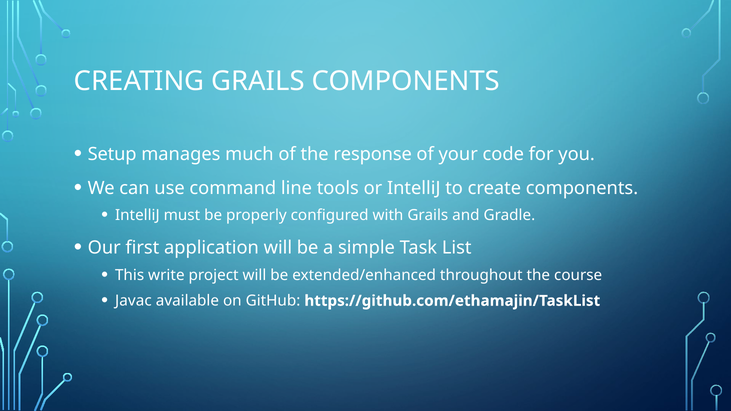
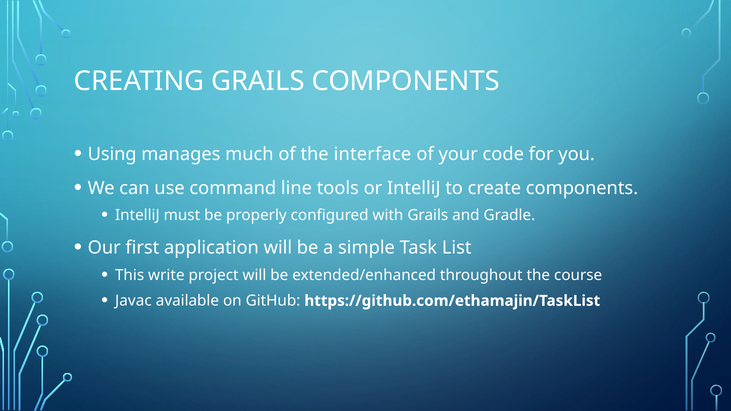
Setup: Setup -> Using (112, 154)
response: response -> interface (372, 154)
